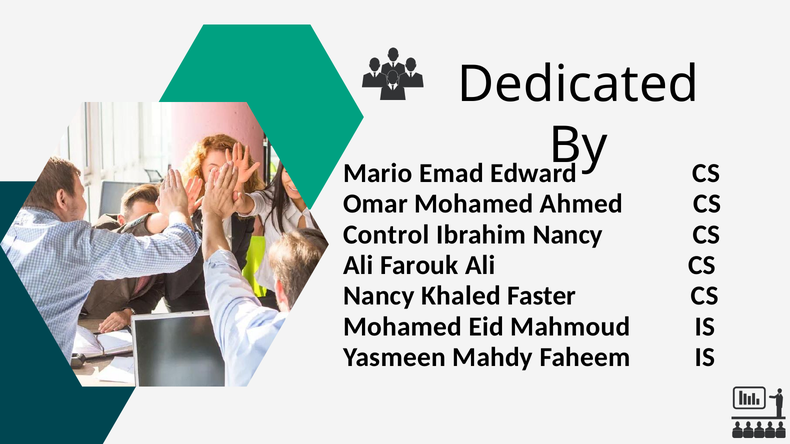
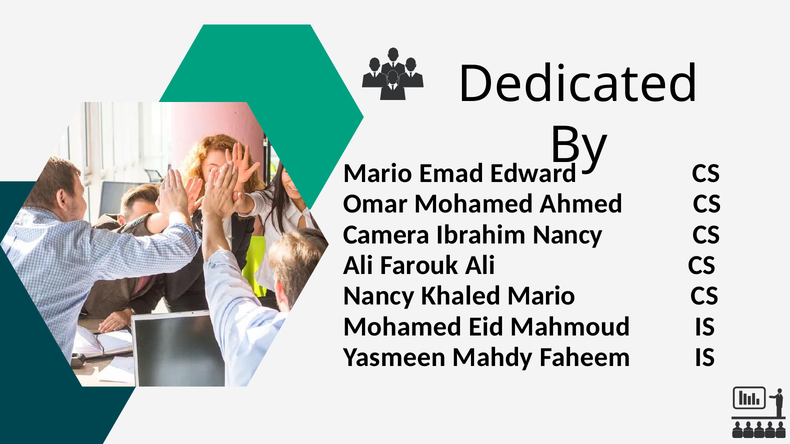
Control: Control -> Camera (386, 235)
Khaled Faster: Faster -> Mario (541, 296)
